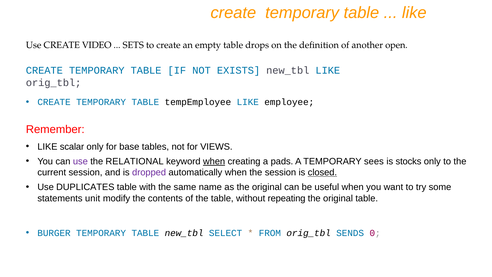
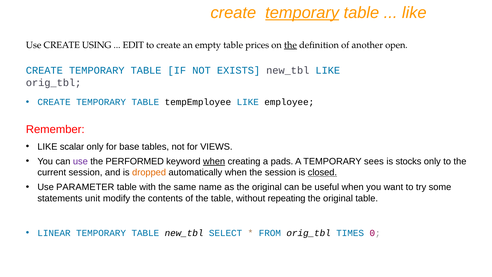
temporary underline: none -> present (302, 13)
VIDEO: VIDEO -> USING (97, 45)
SETS: SETS -> EDIT (133, 45)
drops: drops -> prices (257, 45)
the underline: none -> present (290, 45)
RELATIONAL: RELATIONAL -> PERFORMED (135, 161)
dropped colour: purple -> orange (149, 172)
DUPLICATES: DUPLICATES -> PARAMETER (85, 187)
BURGER: BURGER -> LINEAR (54, 233)
SENDS: SENDS -> TIMES (350, 233)
